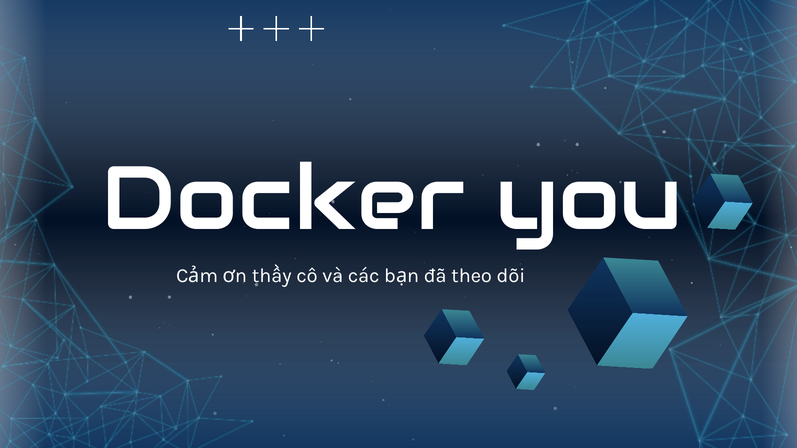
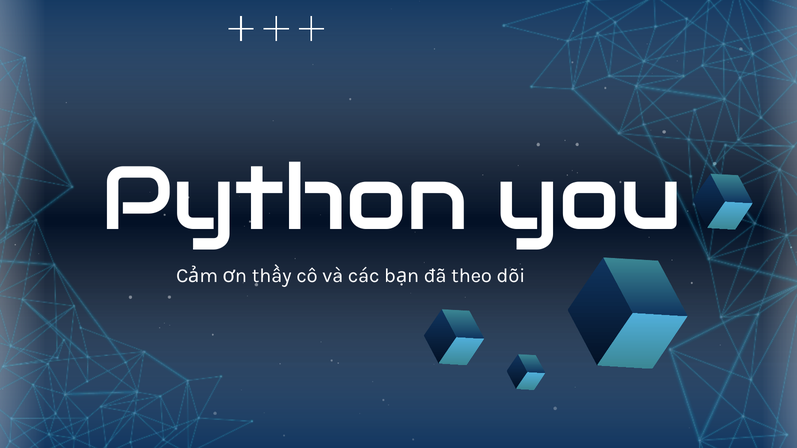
Docker: Docker -> Python (285, 200)
